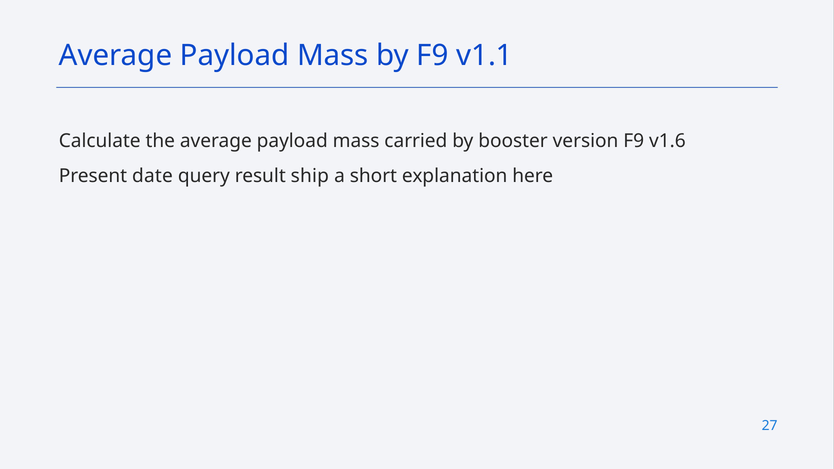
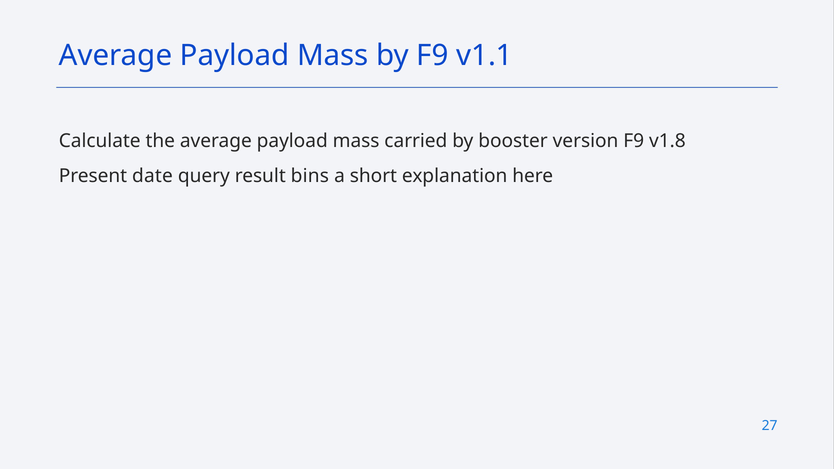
v1.6: v1.6 -> v1.8 (667, 141)
ship: ship -> bins (310, 176)
